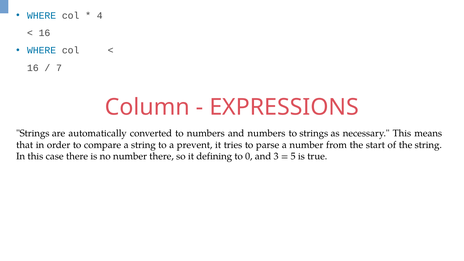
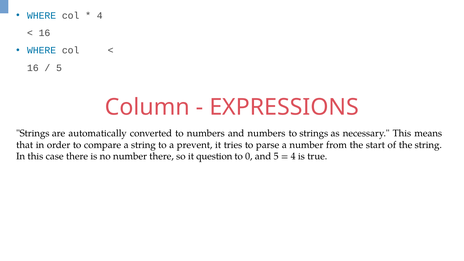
7: 7 -> 5 (59, 68)
defining: defining -> question (214, 156)
and 3: 3 -> 5 (276, 156)
5: 5 -> 4 (293, 156)
